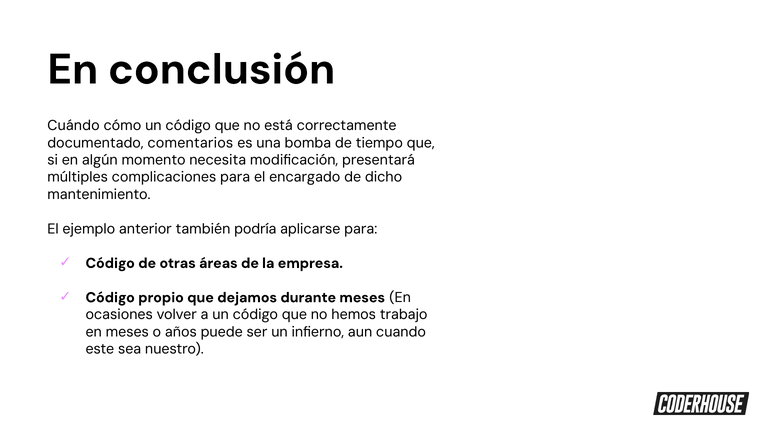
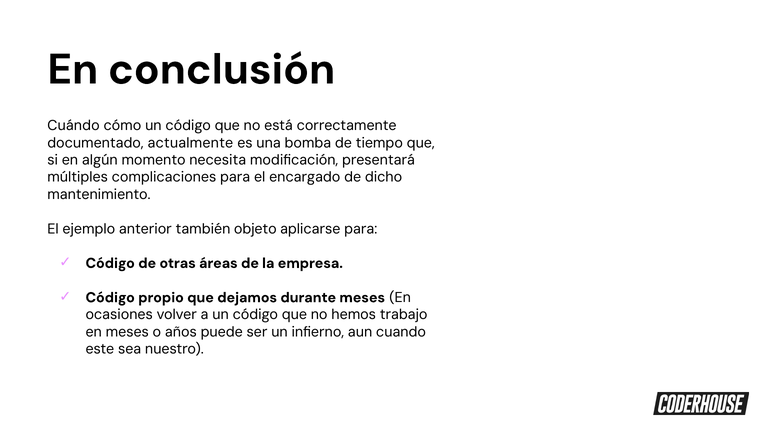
comentarios: comentarios -> actualmente (190, 143)
podría: podría -> objeto (255, 229)
